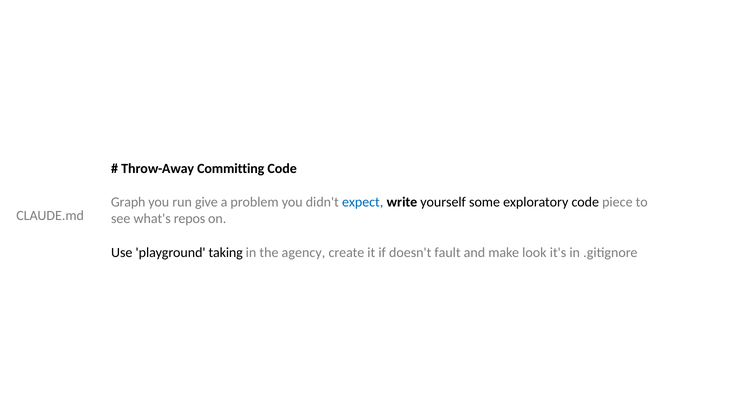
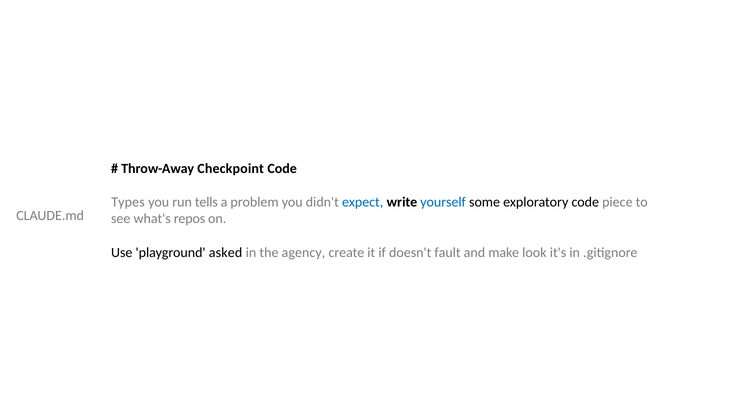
Committing: Committing -> Checkpoint (231, 168)
Graph: Graph -> Types (128, 202)
give: give -> tells (206, 202)
yourself colour: black -> blue (443, 202)
taking: taking -> asked (226, 252)
